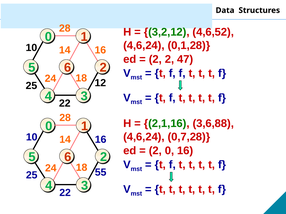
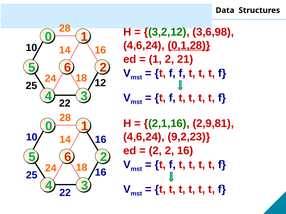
4,6,52: 4,6,52 -> 3,6,98 (213, 32)
0,1,28 underline: none -> present (189, 46)
2: 2 -> 1 (155, 59)
47: 47 -> 21 (185, 59)
3,6,88: 3,6,88 -> 2,9,81 (213, 124)
0,7,28: 0,7,28 -> 9,2,23 (189, 137)
0: 0 -> 2 (169, 151)
18 55: 55 -> 16 (101, 173)
